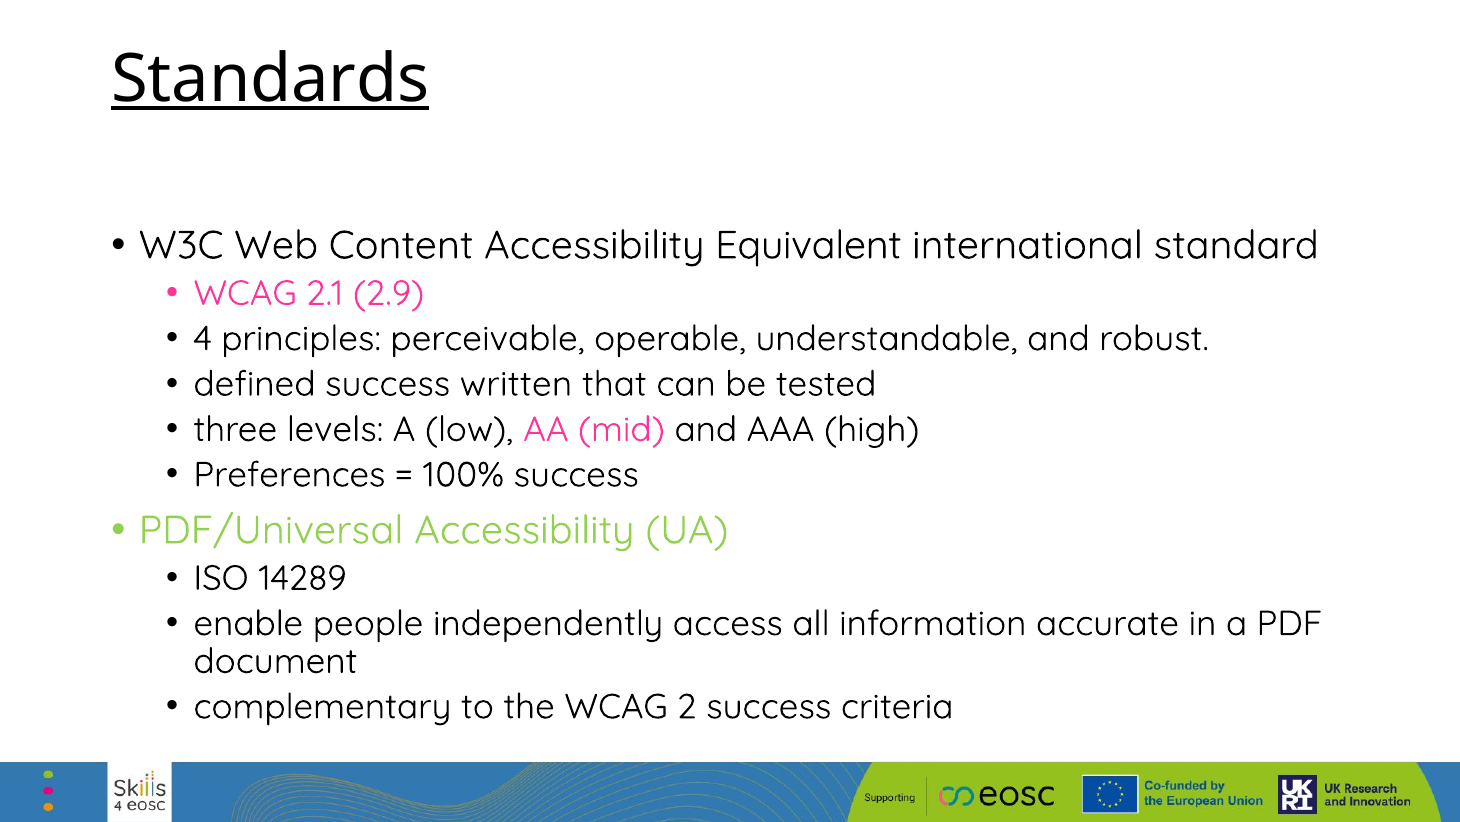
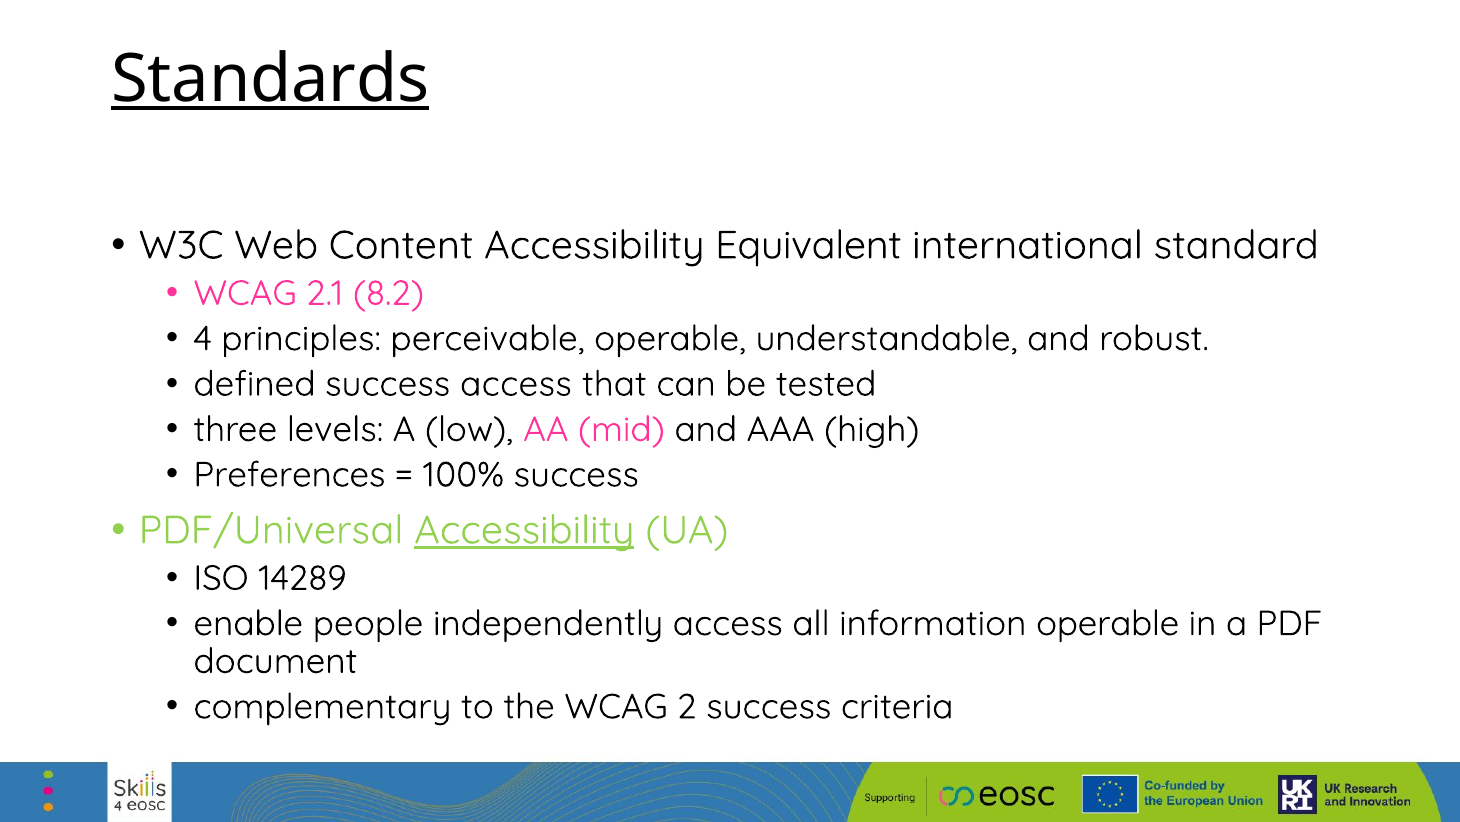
2.9: 2.9 -> 8.2 (388, 293)
success written: written -> access (516, 384)
Accessibility underline: none -> present (524, 530)
information accurate: accurate -> operable (1108, 623)
